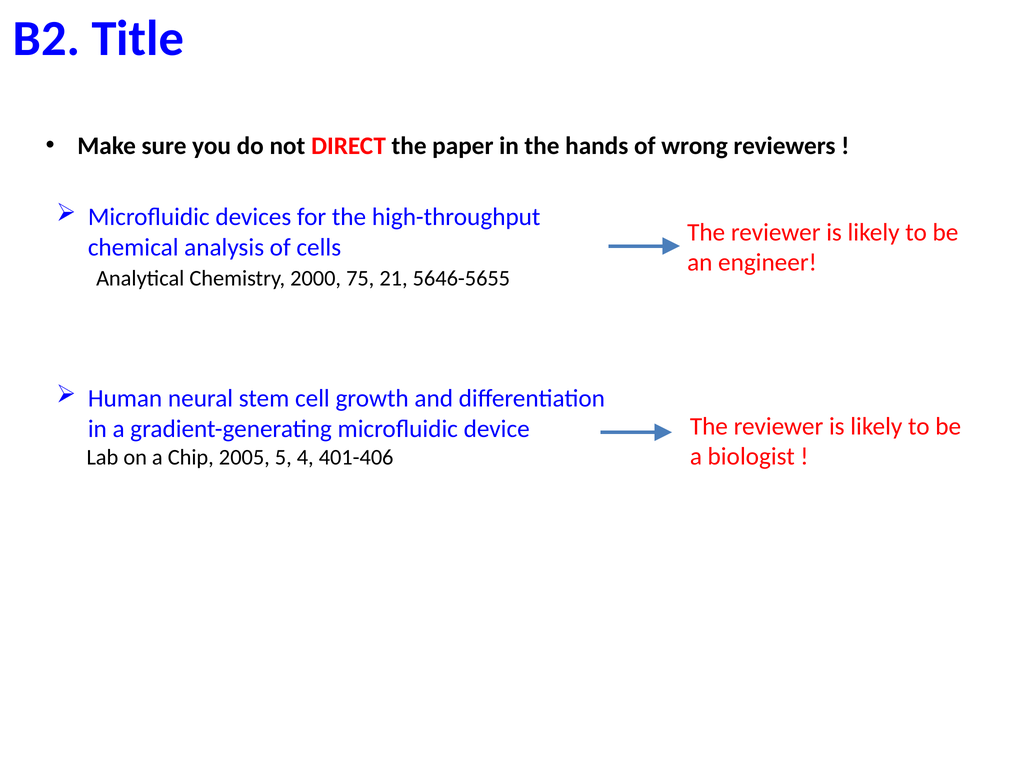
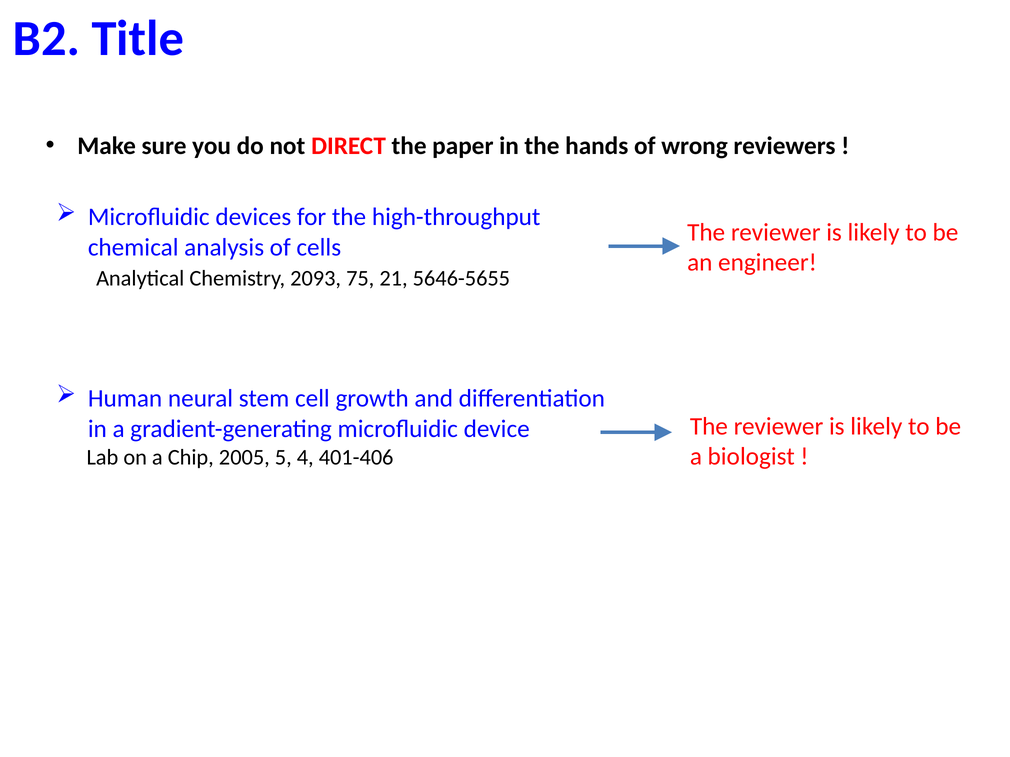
2000: 2000 -> 2093 (316, 279)
